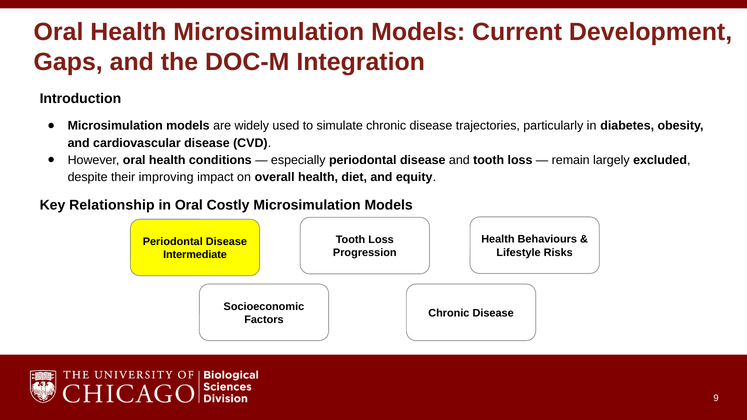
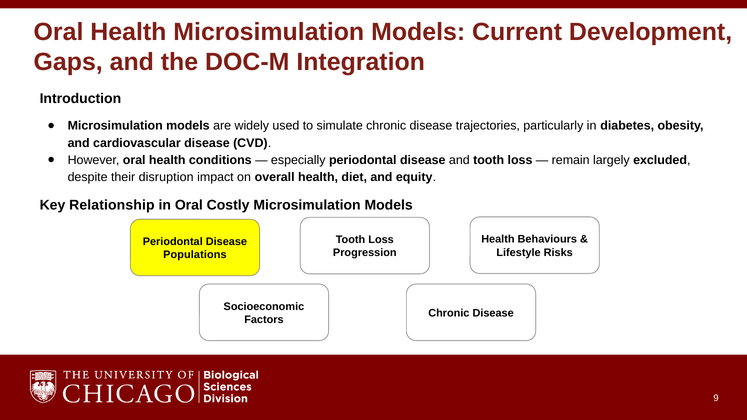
improving: improving -> disruption (166, 177)
Intermediate: Intermediate -> Populations (195, 255)
